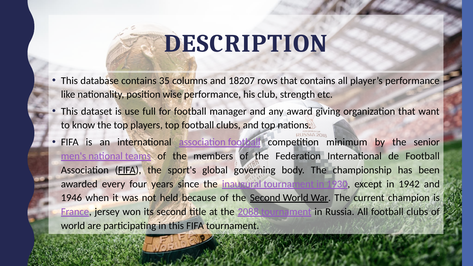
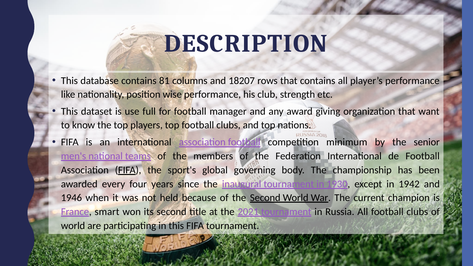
35: 35 -> 81 (164, 81)
jersey: jersey -> smart (107, 212)
2088: 2088 -> 2021 (248, 212)
